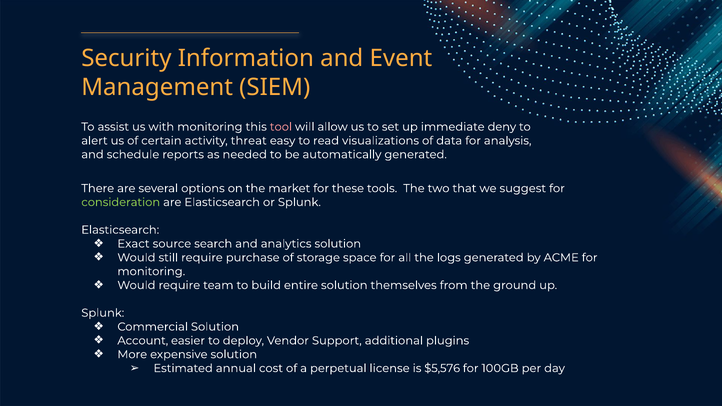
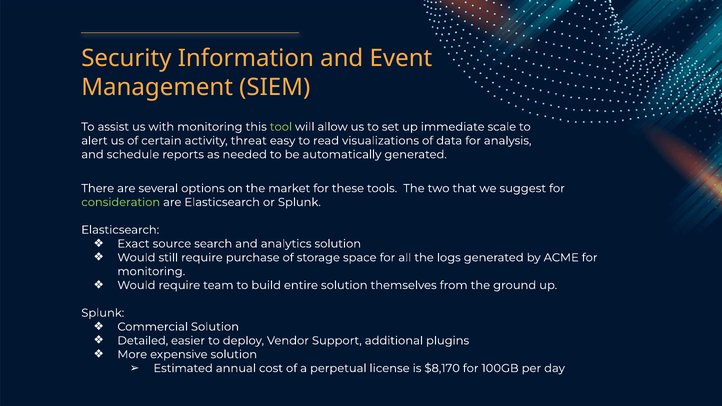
tool colour: pink -> light green (281, 127)
deny: deny -> scale (502, 127)
Account: Account -> Detailed (143, 341)
$5,576: $5,576 -> $8,170 (442, 368)
